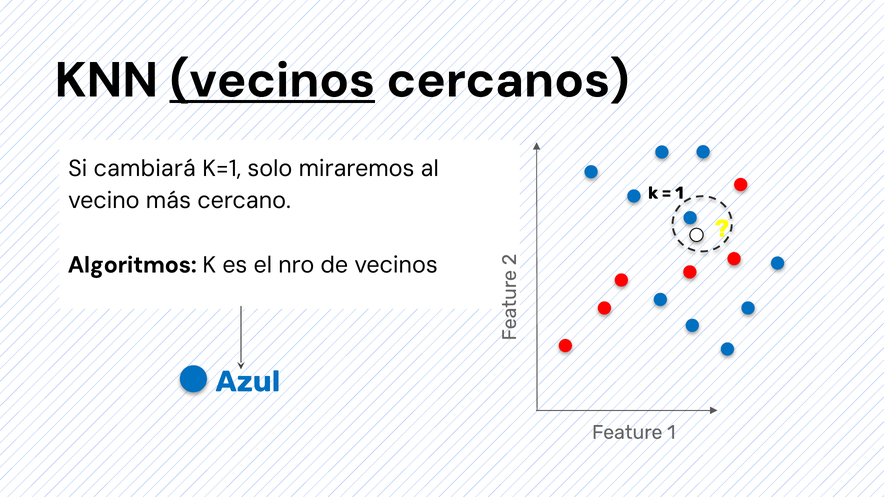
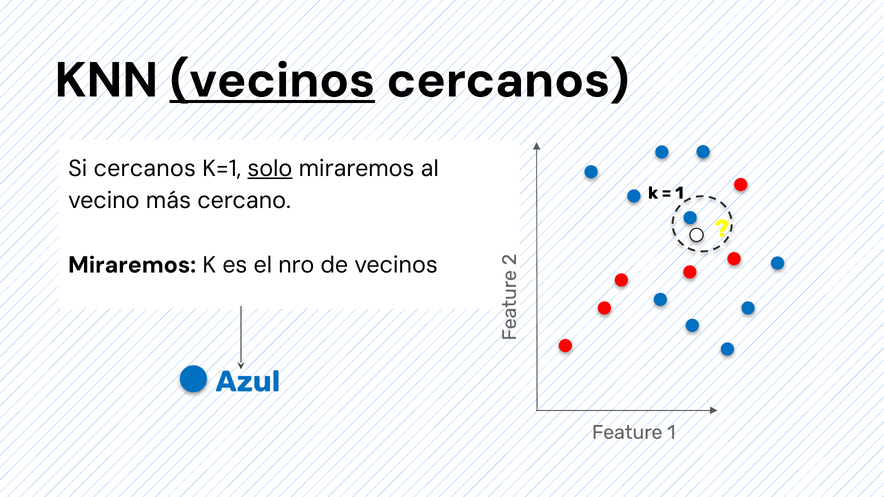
Si cambiará: cambiará -> cercanos (145, 169)
solo underline: none -> present (270, 169)
Algoritmos: Algoritmos -> Miraremos (132, 265)
